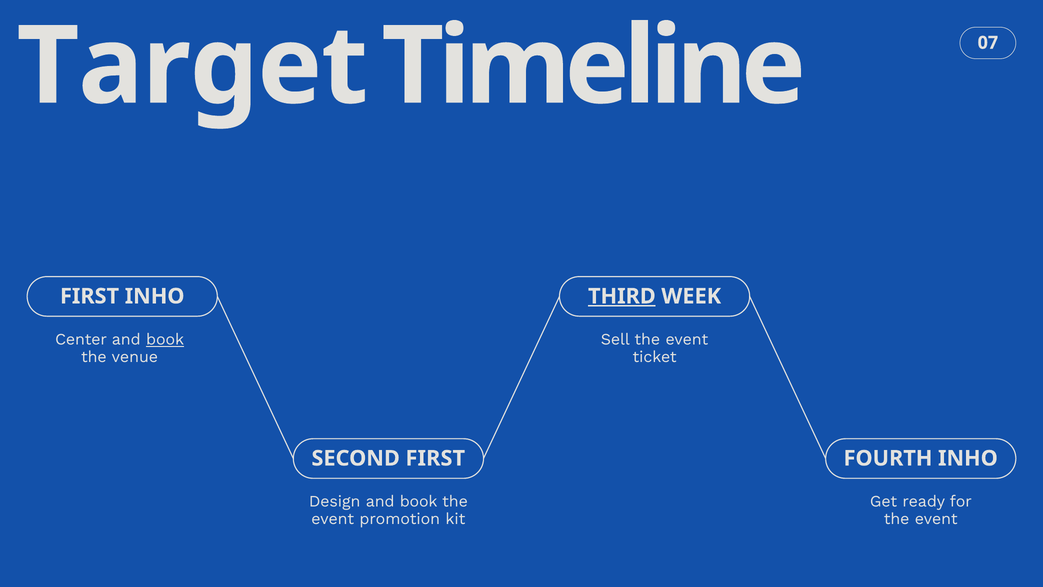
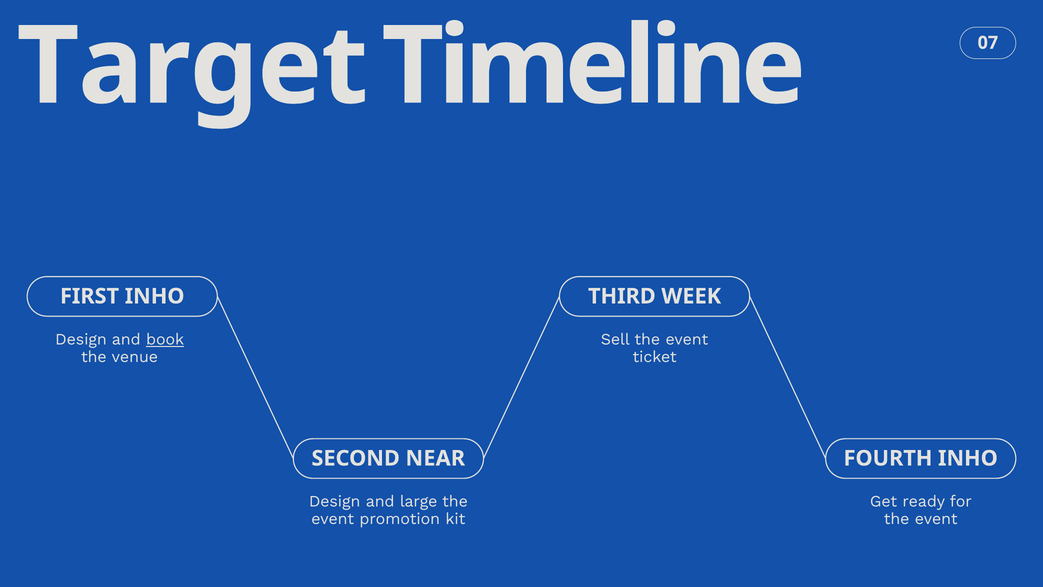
THIRD underline: present -> none (622, 296)
Center: Center -> Design (81, 339)
SECOND FIRST: FIRST -> NEAR (435, 458)
Design and book: book -> large (419, 501)
